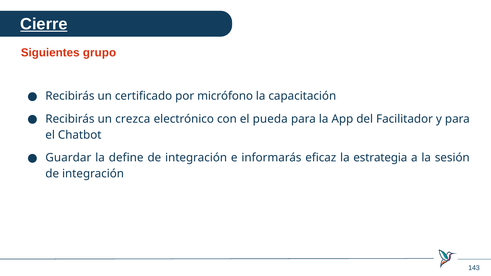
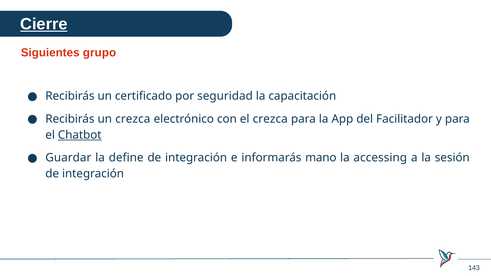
micrófono: micrófono -> seguridad (225, 96)
el pueda: pueda -> crezca (270, 119)
Chatbot underline: none -> present (80, 135)
eficaz: eficaz -> mano (321, 158)
estrategia: estrategia -> accessing (380, 158)
